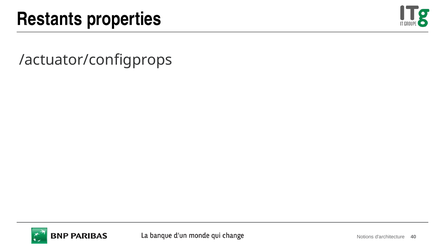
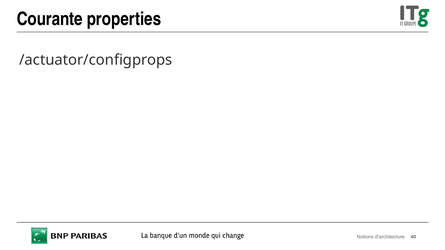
Restants: Restants -> Courante (50, 19)
